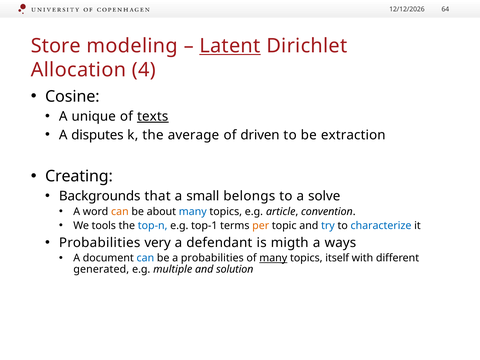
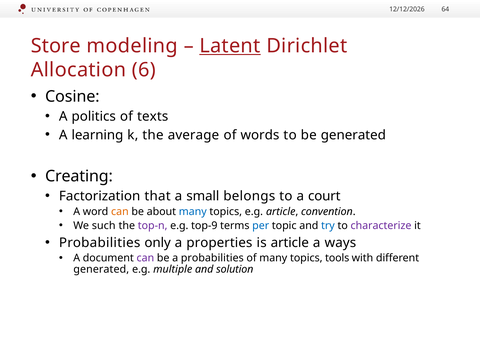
4: 4 -> 6 (144, 70)
unique: unique -> politics (94, 116)
texts underline: present -> none (153, 116)
disputes: disputes -> learning (97, 135)
driven: driven -> words (260, 135)
be extraction: extraction -> generated (353, 135)
Backgrounds: Backgrounds -> Factorization (100, 196)
solve: solve -> court (324, 196)
tools: tools -> such (104, 225)
top-n colour: blue -> purple (153, 225)
top-1: top-1 -> top-9 (204, 225)
per colour: orange -> blue (261, 225)
characterize colour: blue -> purple (381, 225)
very: very -> only (158, 243)
defendant: defendant -> properties (219, 243)
is migth: migth -> article (290, 243)
can colour: blue -> purple (145, 258)
many underline: present -> none (273, 258)
itself: itself -> tools (337, 258)
